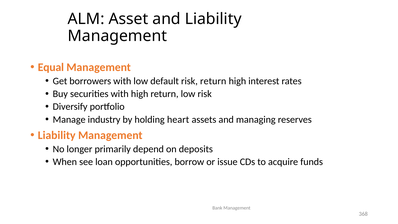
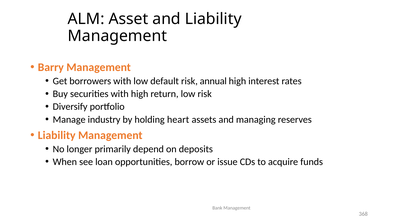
Equal: Equal -> Barry (51, 67)
risk return: return -> annual (213, 81)
